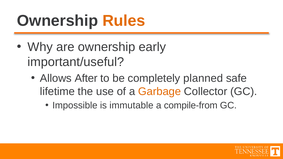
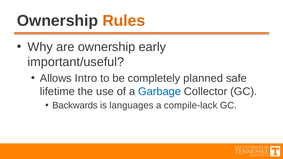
After: After -> Intro (86, 78)
Garbage colour: orange -> blue (160, 92)
Impossible: Impossible -> Backwards (75, 106)
immutable: immutable -> languages (131, 106)
compile-from: compile-from -> compile-lack (191, 106)
